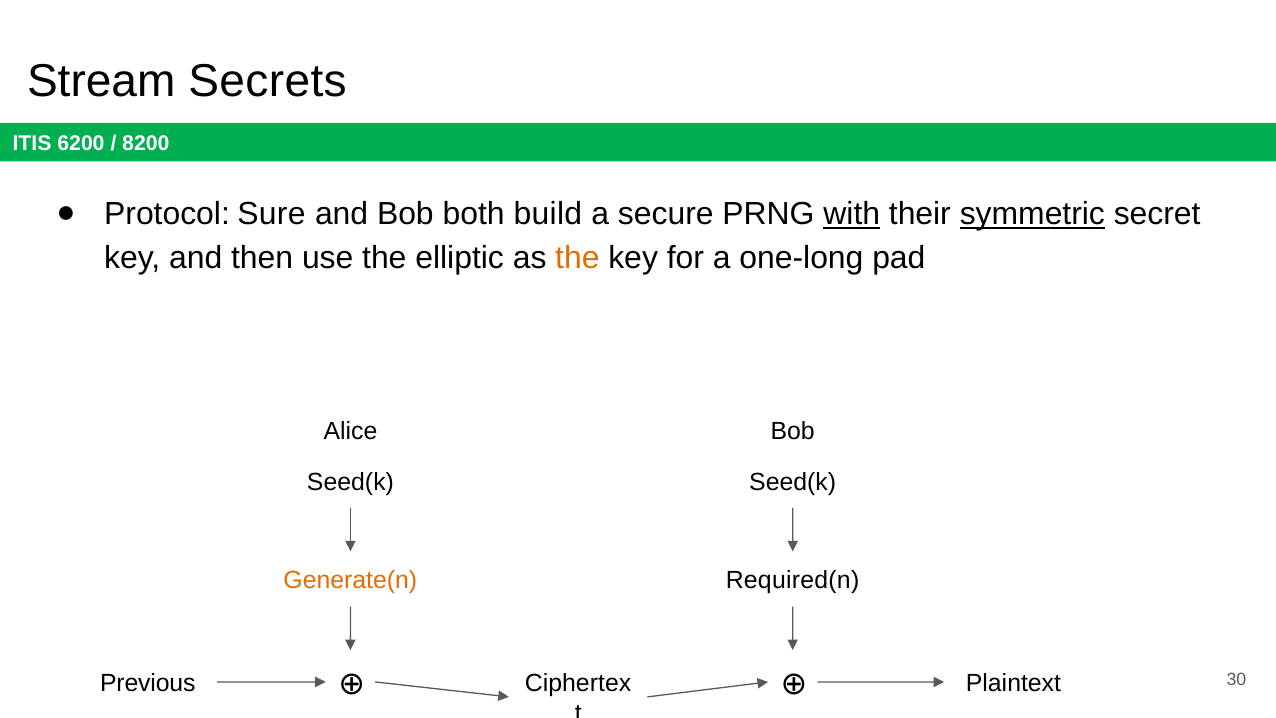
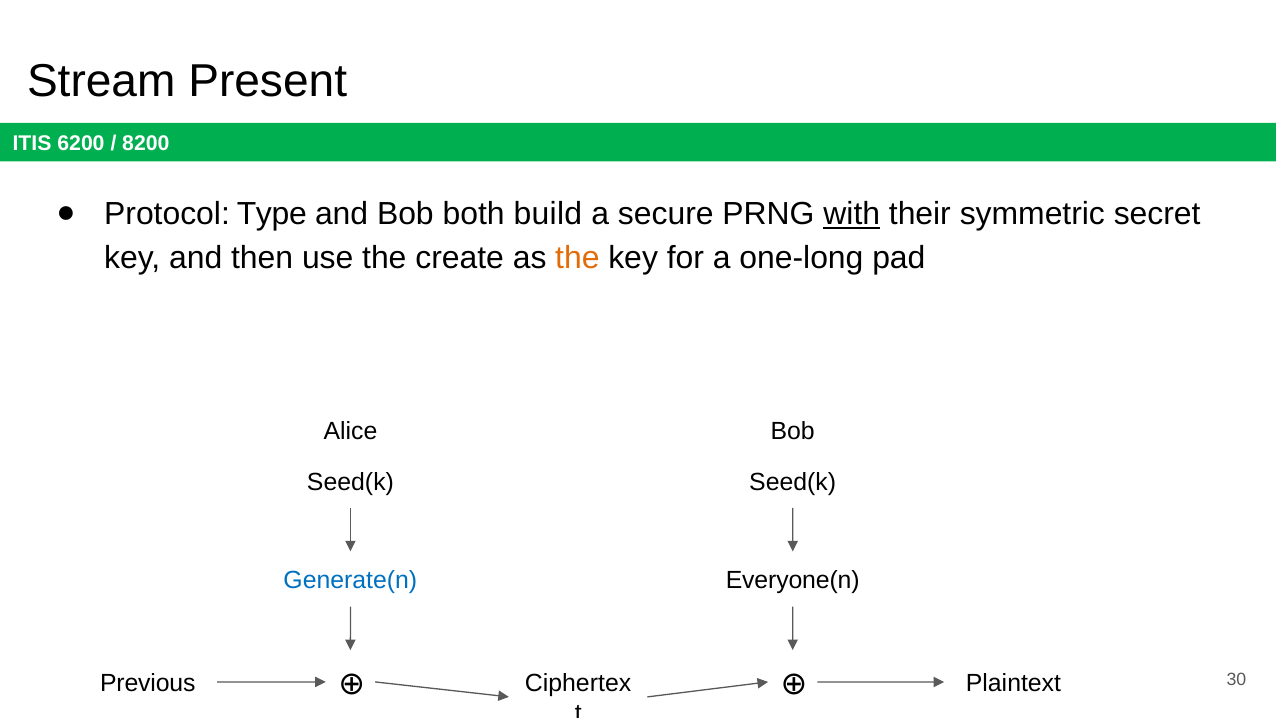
Secrets: Secrets -> Present (268, 81)
Sure: Sure -> Type (272, 214)
symmetric underline: present -> none (1032, 214)
elliptic: elliptic -> create (460, 258)
Generate(n colour: orange -> blue (350, 581)
Required(n: Required(n -> Everyone(n (793, 581)
